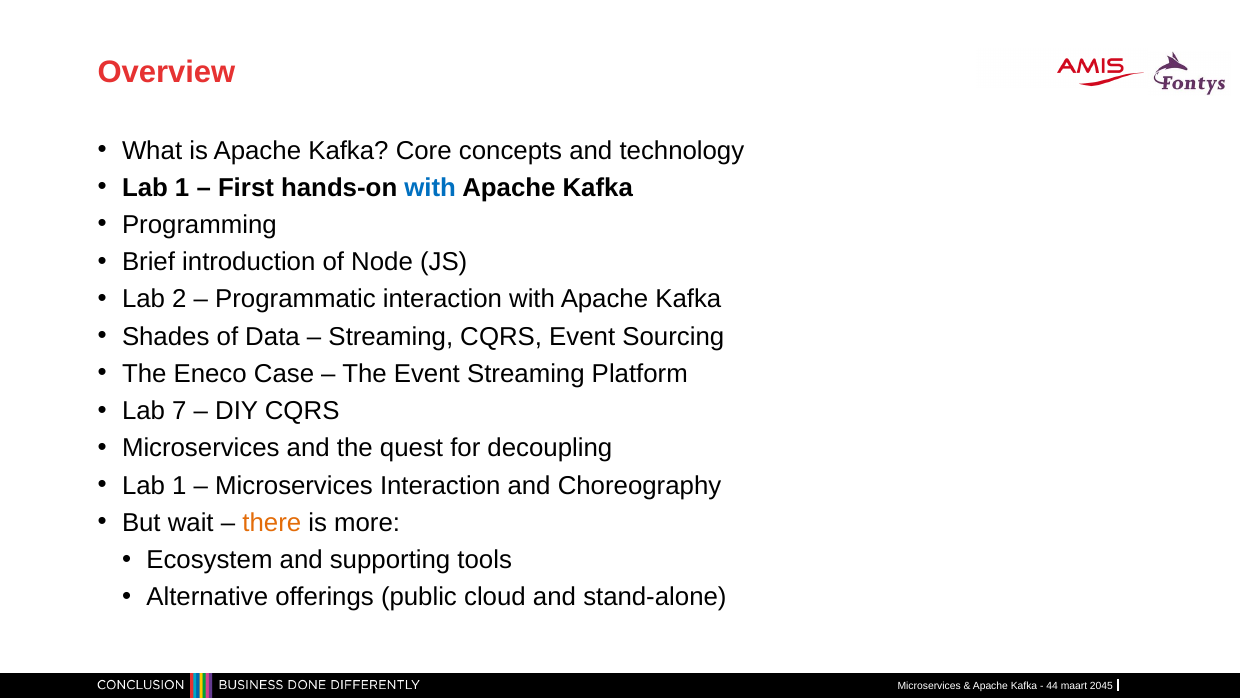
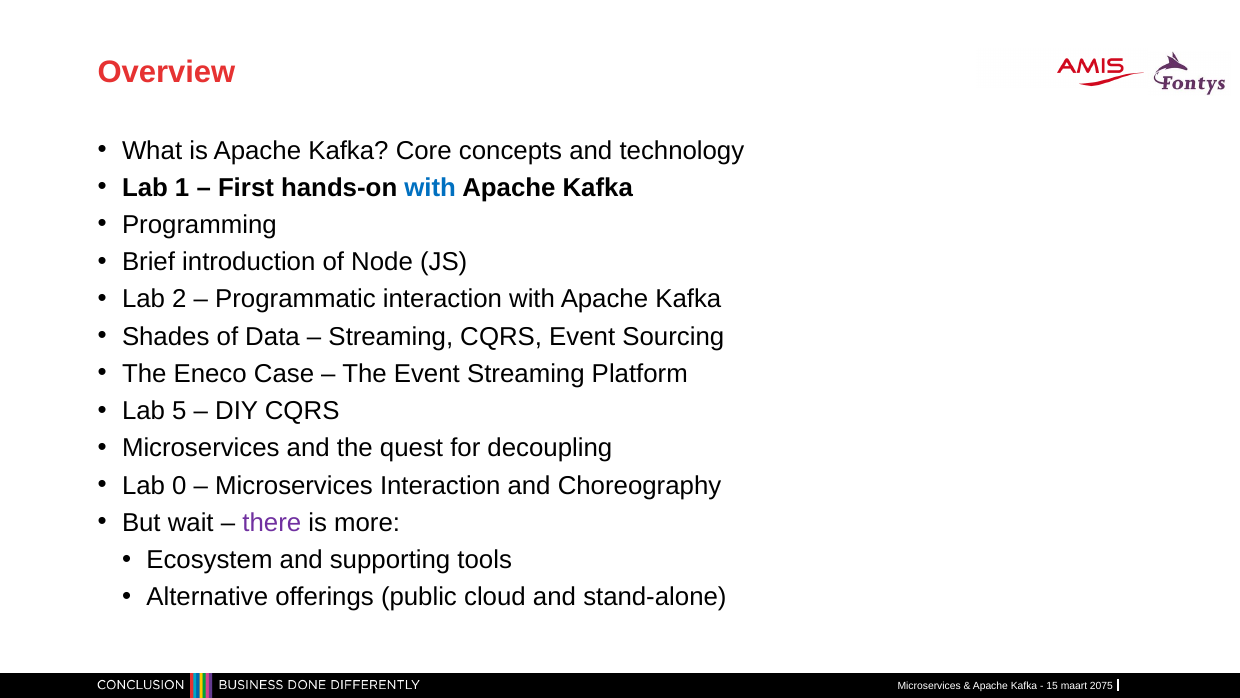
7: 7 -> 5 (179, 411)
1: 1 -> 0 (179, 485)
there colour: orange -> purple (272, 522)
44: 44 -> 15 (1052, 686)
2045: 2045 -> 2075 (1101, 686)
